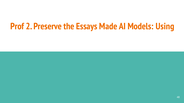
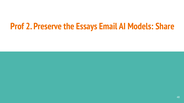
Made: Made -> Email (108, 27)
Using: Using -> Share (165, 27)
